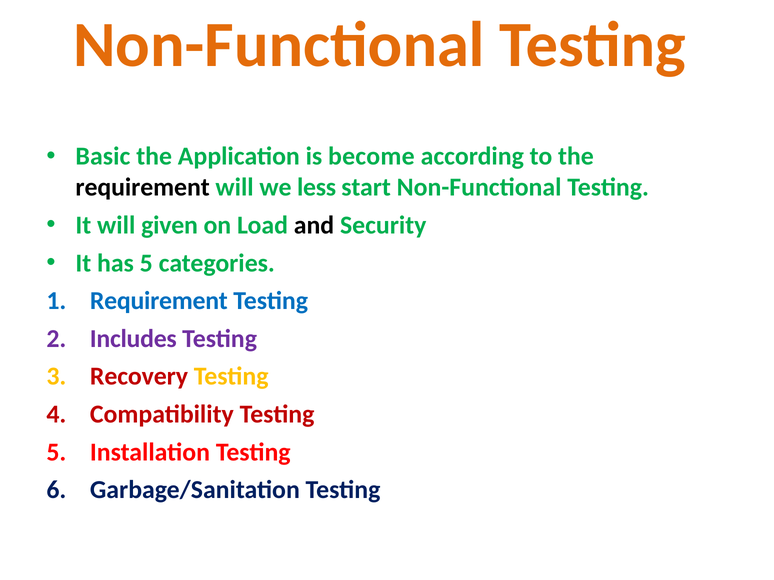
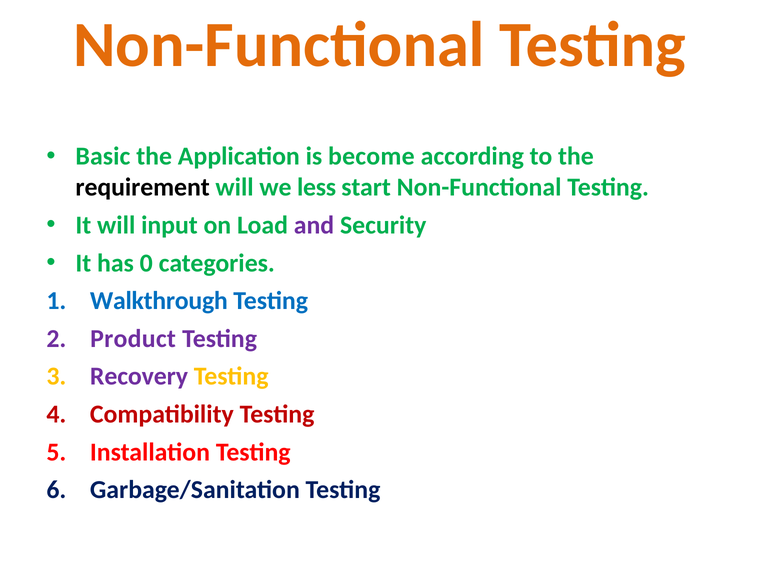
given: given -> input (169, 225)
and colour: black -> purple (314, 225)
has 5: 5 -> 0 (146, 263)
Requirement: Requirement -> Walkthrough (159, 301)
Includes: Includes -> Product (133, 339)
Recovery colour: red -> purple (139, 377)
